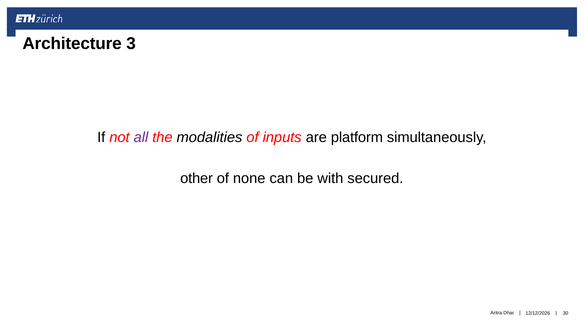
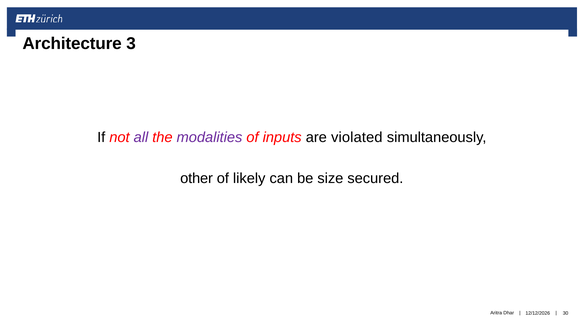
modalities colour: black -> purple (210, 138)
platform: platform -> violated (357, 138)
none: none -> likely (249, 179)
with: with -> size (330, 179)
